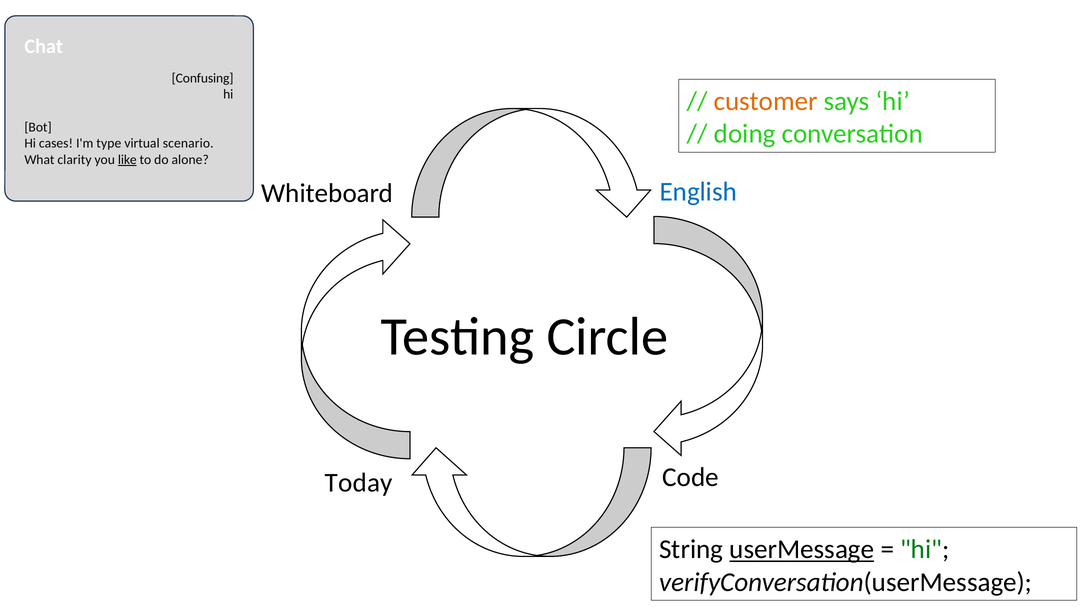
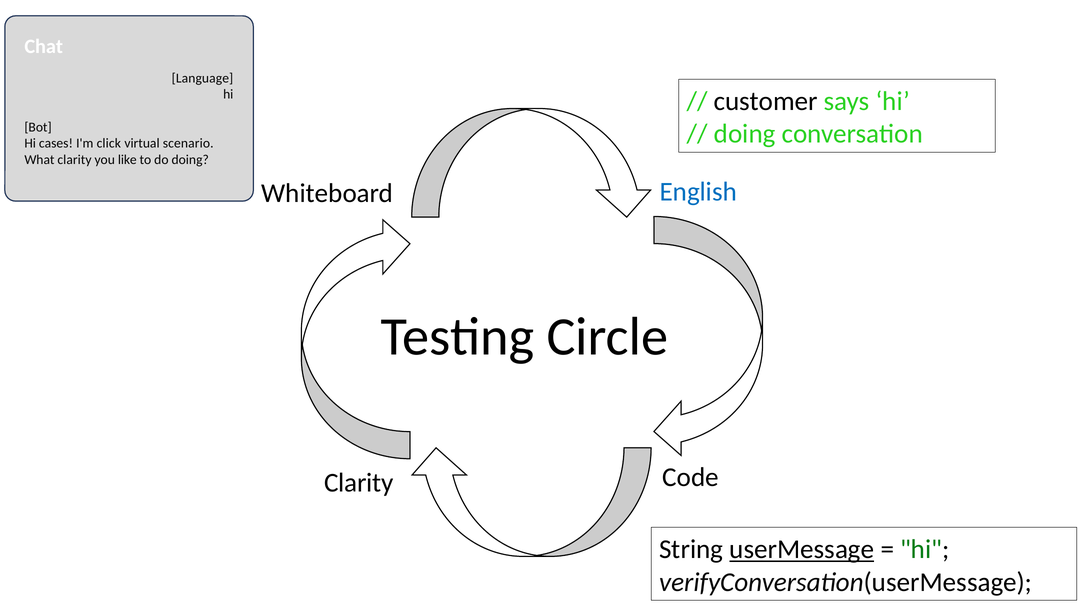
Confusing: Confusing -> Language (202, 78)
customer colour: orange -> black (766, 101)
type: type -> click (109, 143)
like underline: present -> none (127, 160)
do alone: alone -> doing (190, 160)
Today: Today -> Clarity (359, 483)
